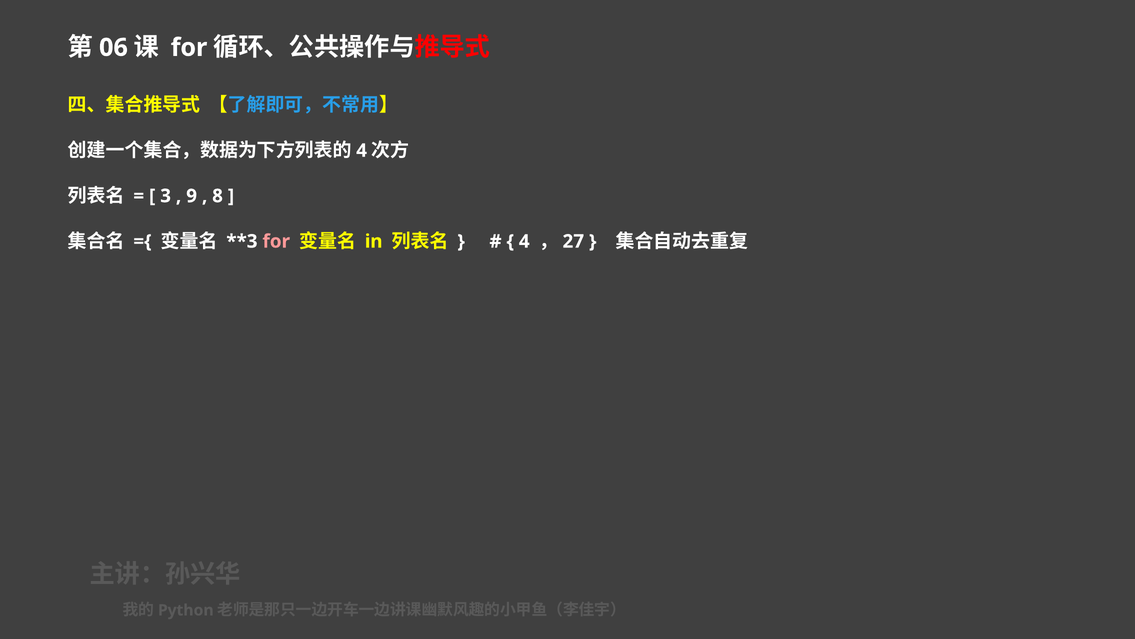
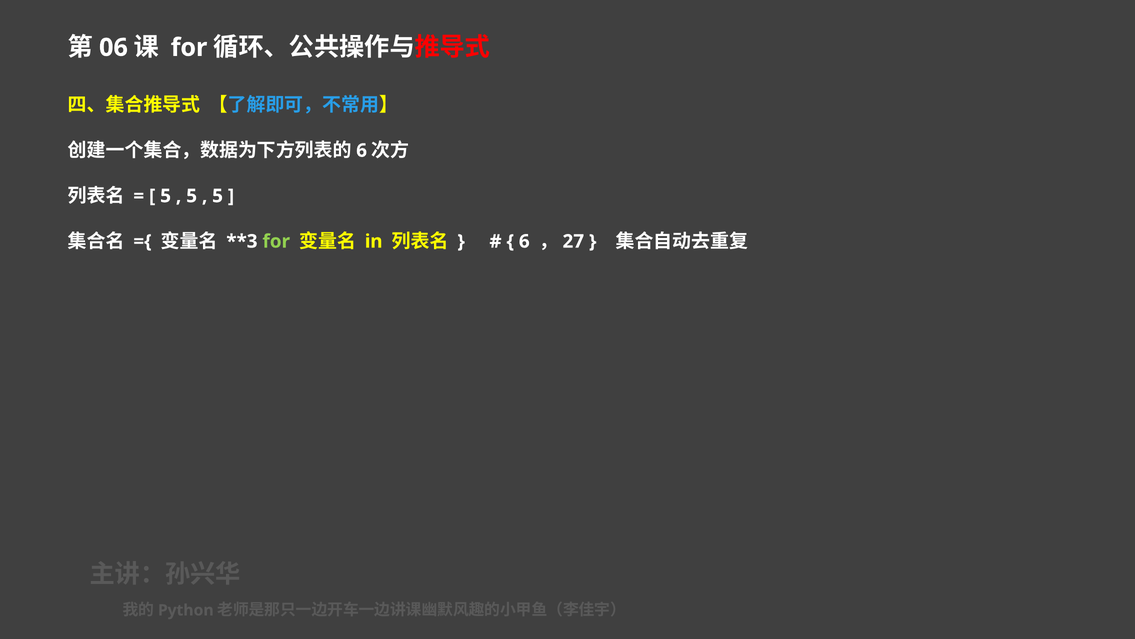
4: 4 -> 6 (362, 150)
3: 3 -> 5 (166, 196)
9: 9 -> 5 (192, 196)
8: 8 -> 5 (218, 196)
for colour: pink -> light green (276, 241)
4: 4 -> 6 (524, 241)
